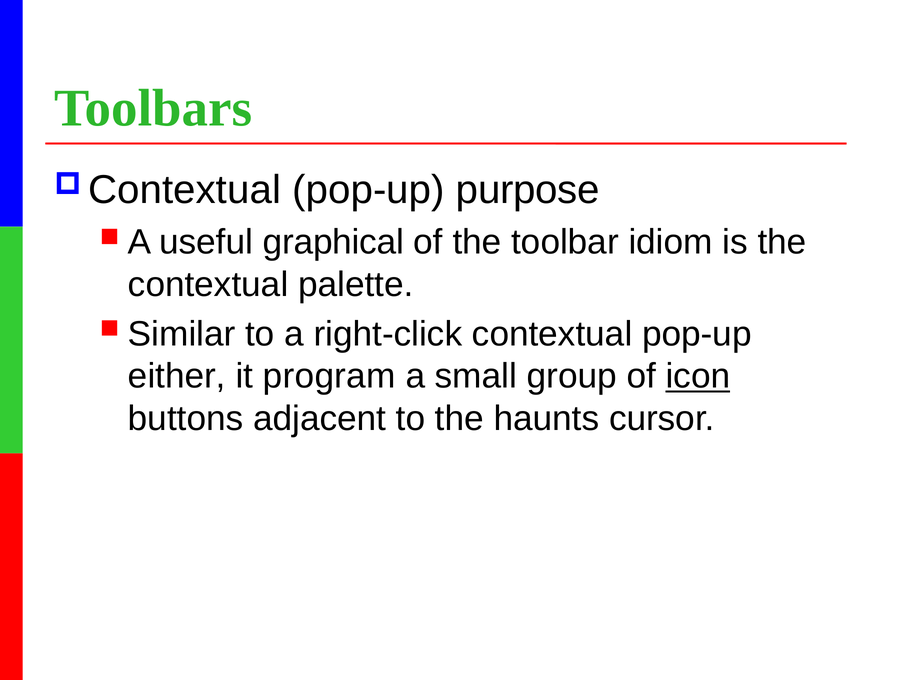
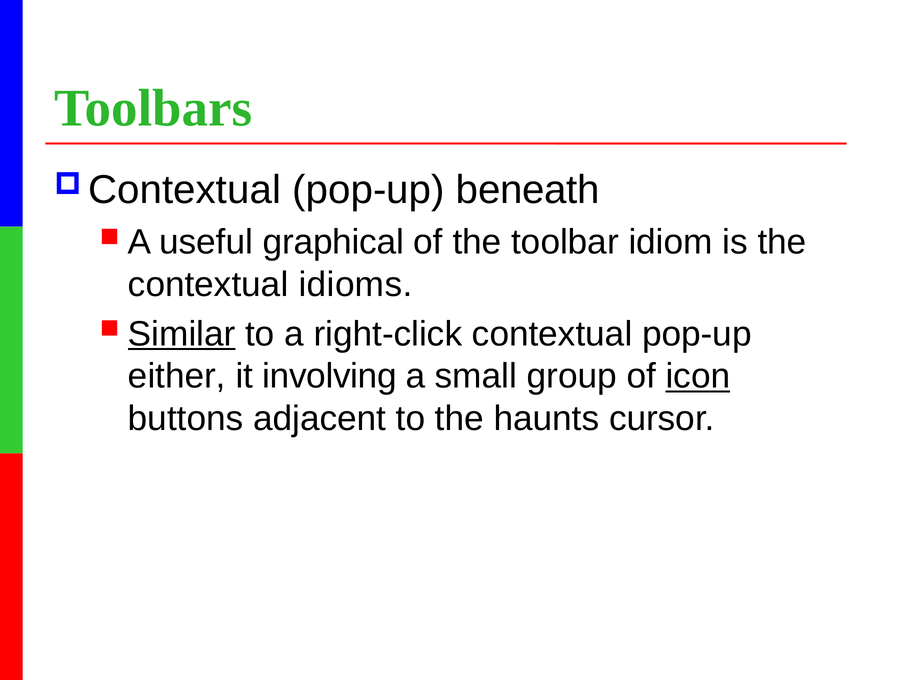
purpose: purpose -> beneath (528, 190)
palette: palette -> idioms (356, 285)
Similar underline: none -> present (182, 334)
program: program -> involving (329, 376)
